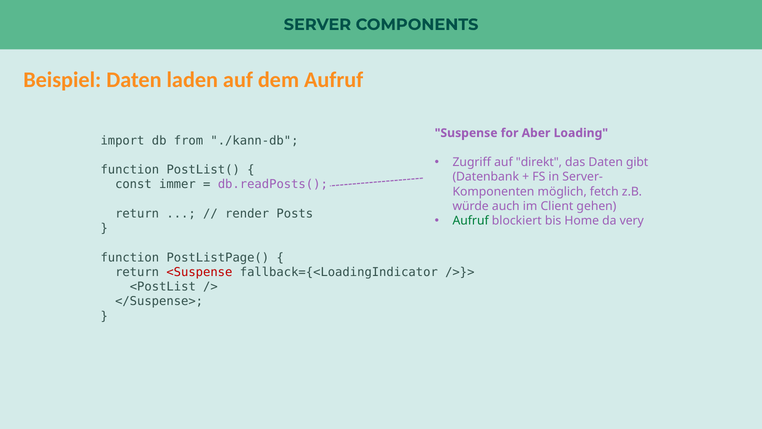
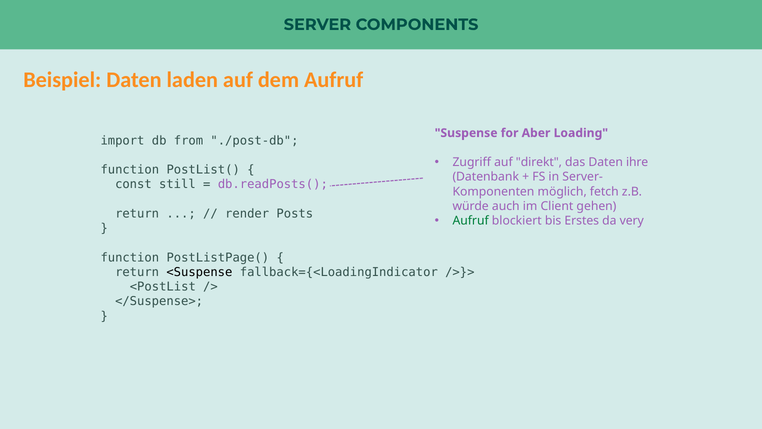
./kann-db: ./kann-db -> ./post-db (254, 140)
gibt: gibt -> ihre (637, 162)
immer: immer -> still (177, 184)
Home: Home -> Erstes (582, 221)
<Suspense colour: red -> black (199, 272)
